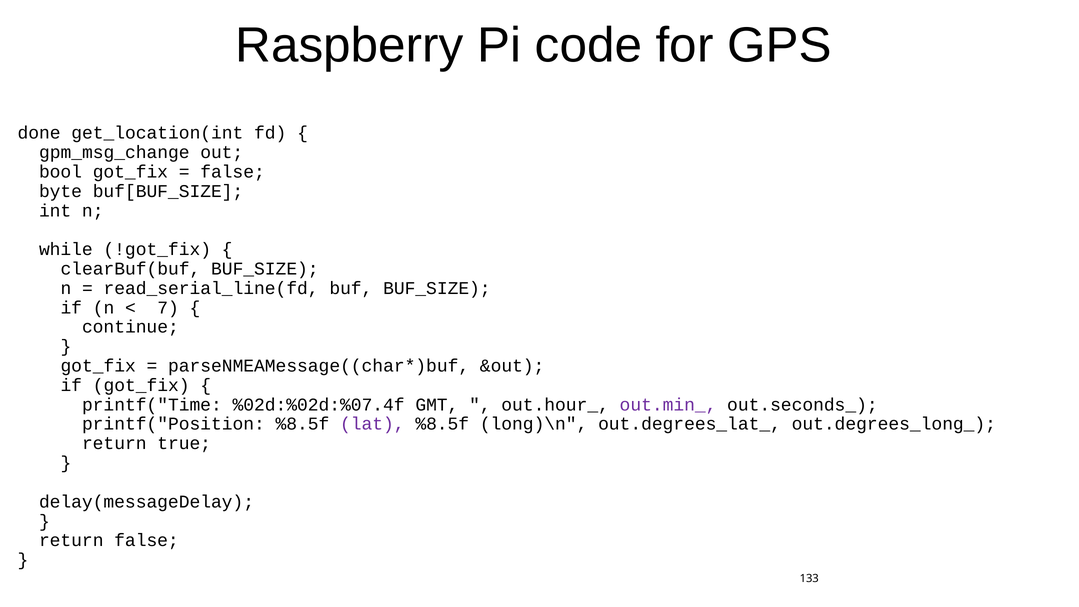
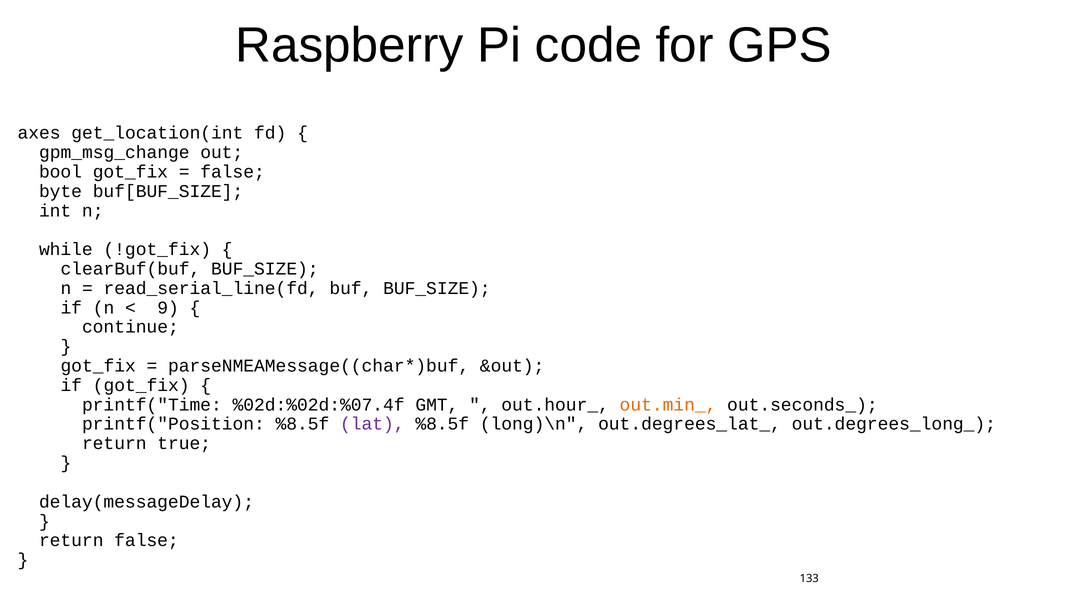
done: done -> axes (39, 133)
7: 7 -> 9 (168, 308)
out.min_ colour: purple -> orange (668, 405)
